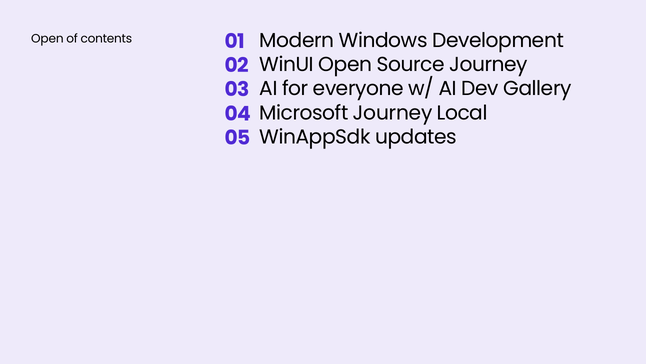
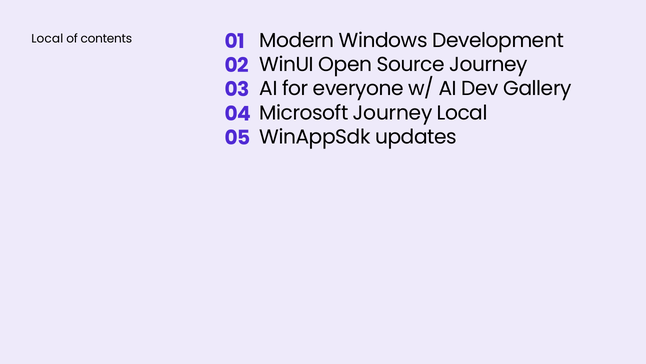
Open: Open -> Local (47, 39)
